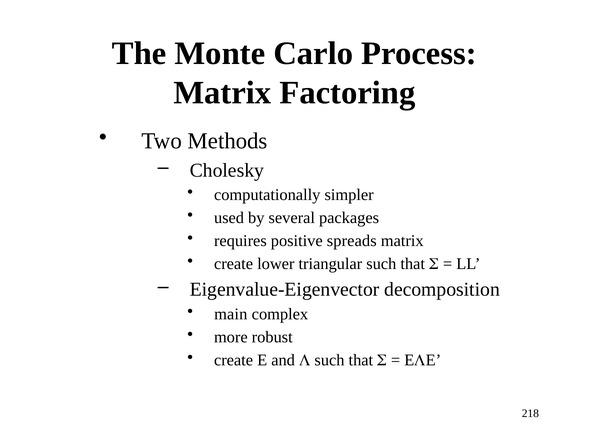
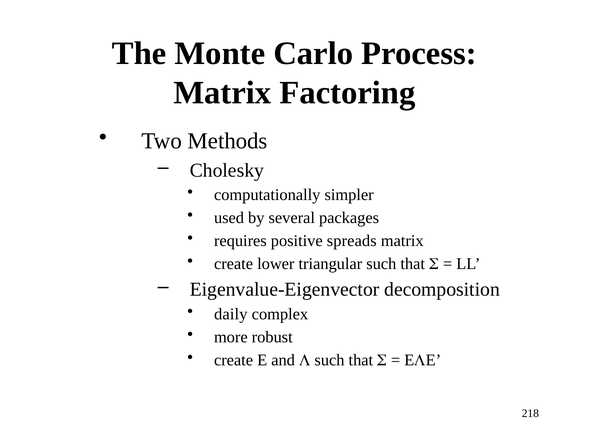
main: main -> daily (231, 314)
